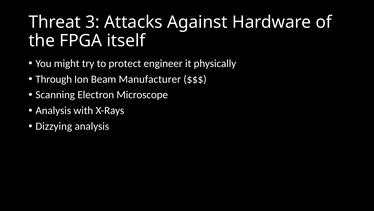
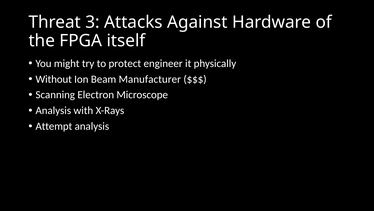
Through: Through -> Without (54, 79)
Dizzying: Dizzying -> Attempt (54, 126)
